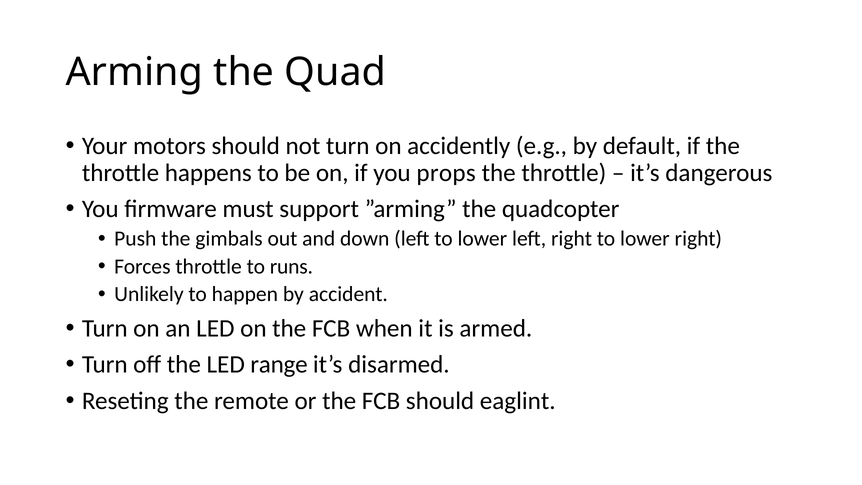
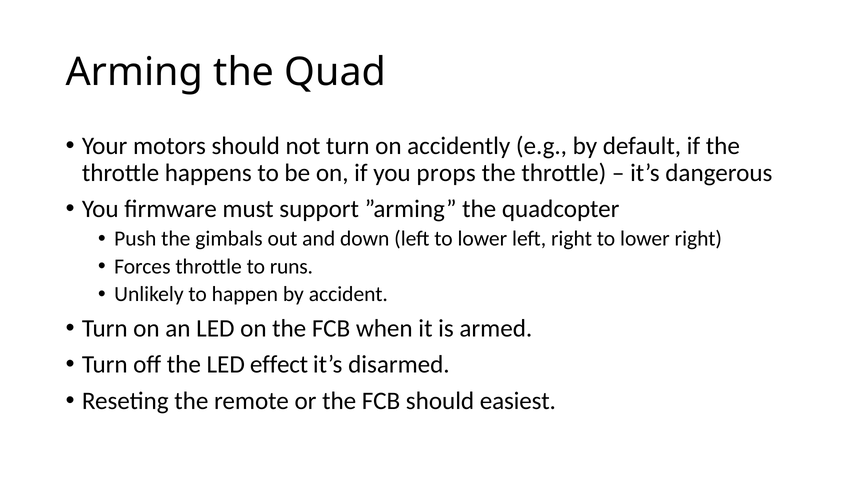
range: range -> effect (279, 365)
eaglint: eaglint -> easiest (518, 401)
